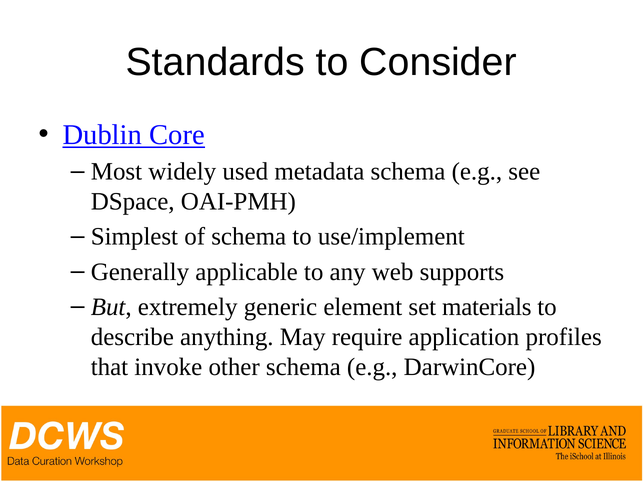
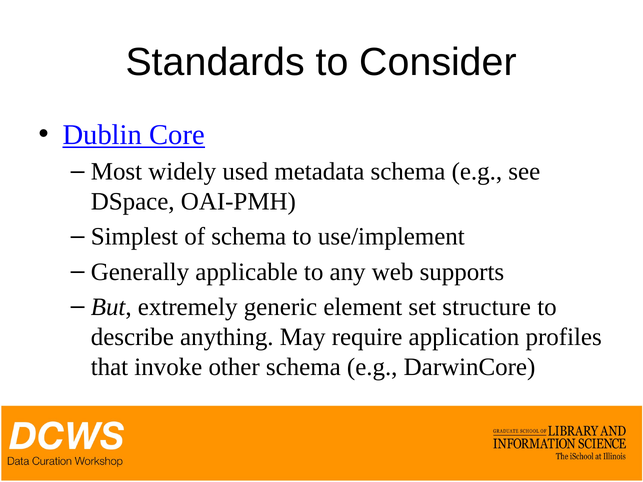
materials: materials -> structure (487, 307)
